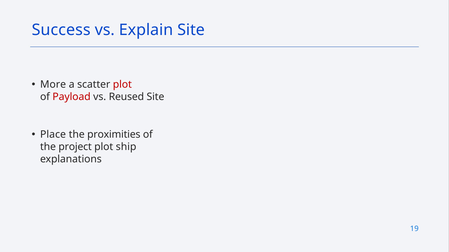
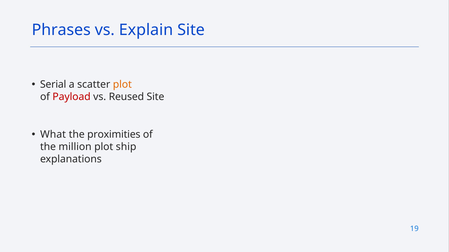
Success: Success -> Phrases (61, 30)
More: More -> Serial (53, 85)
plot colour: red -> orange (122, 85)
Place: Place -> What (53, 135)
project: project -> million (75, 147)
